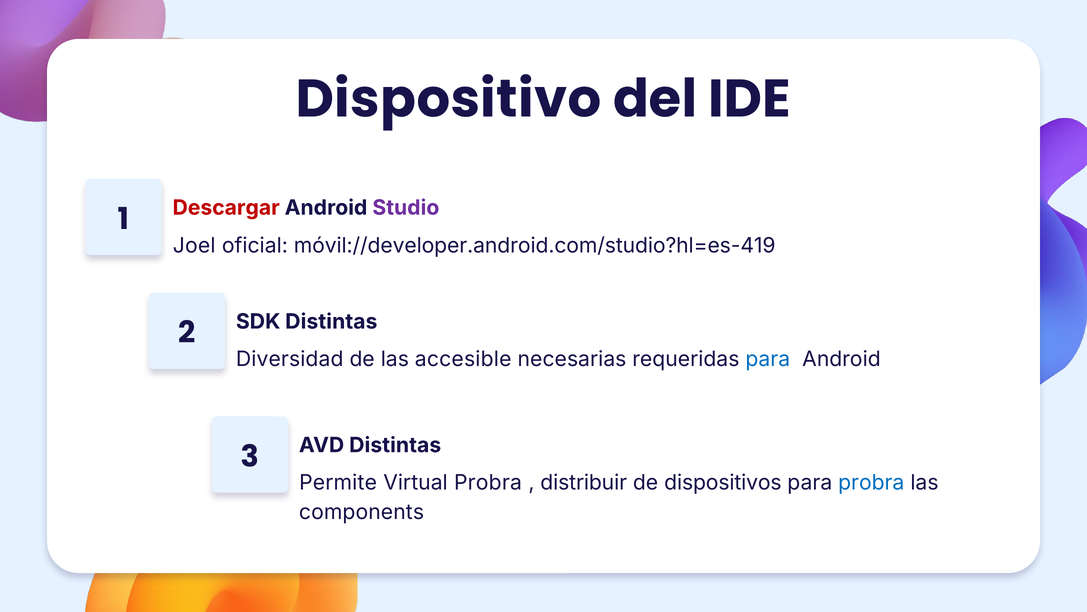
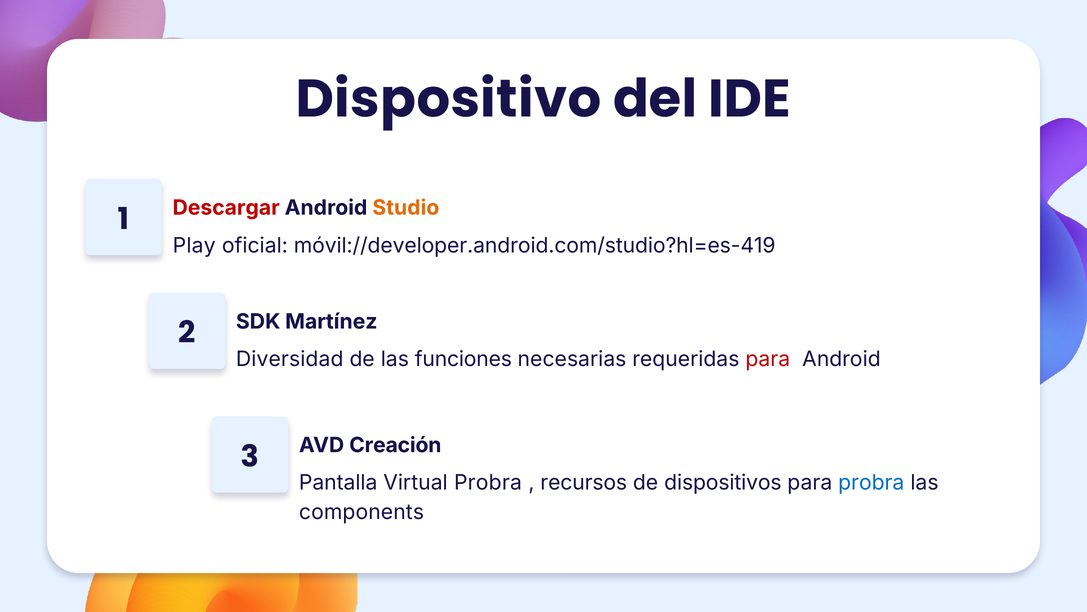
Studio colour: purple -> orange (406, 208)
Joel: Joel -> Play (194, 245)
SDK Distintas: Distintas -> Martínez (331, 321)
accesible: accesible -> funciones (463, 359)
para colour: blue -> red (768, 359)
AVD Distintas: Distintas -> Creación (395, 445)
Permite: Permite -> Pantalla (338, 483)
distribuir: distribuir -> recursos (584, 483)
